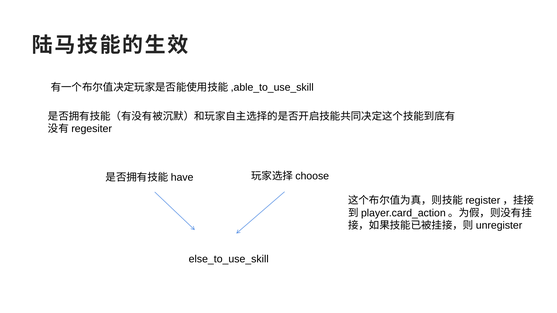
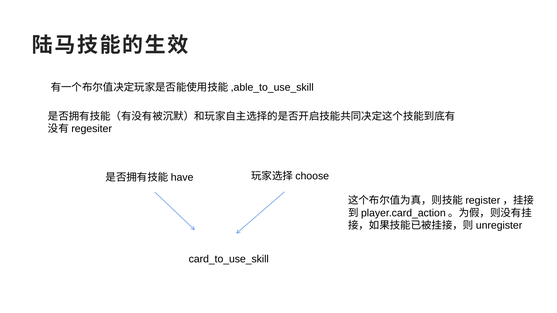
else_to_use_skill: else_to_use_skill -> card_to_use_skill (229, 259)
